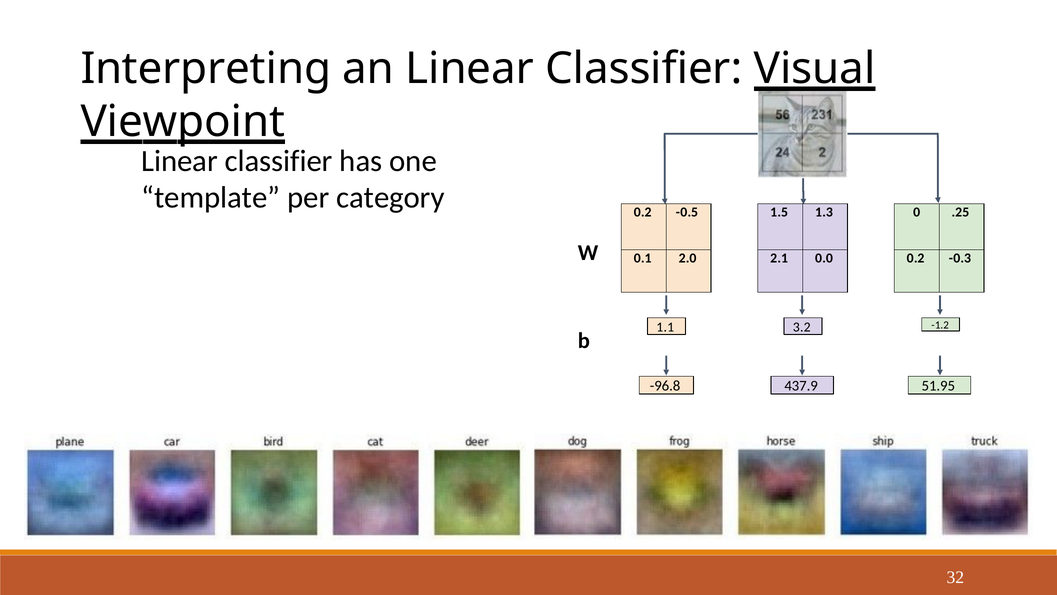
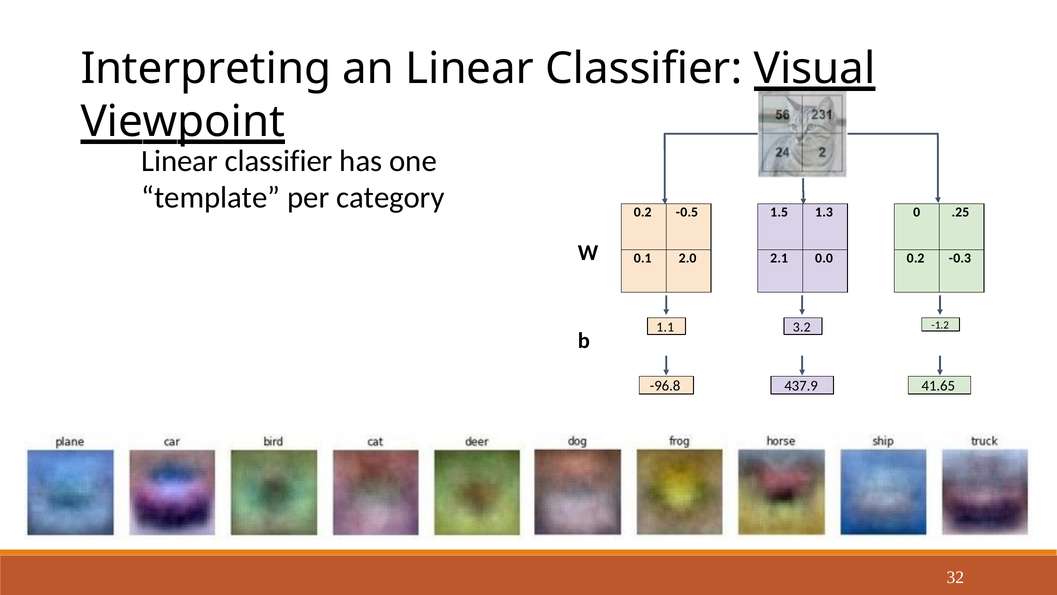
51.95: 51.95 -> 41.65 (938, 386)
